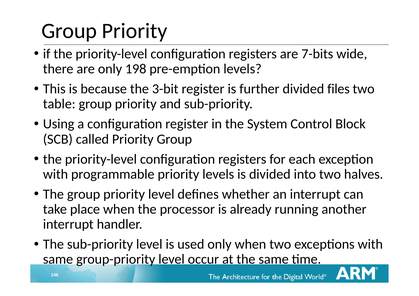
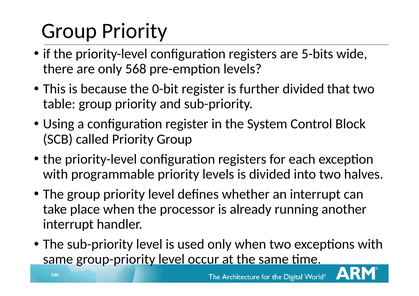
7-bits: 7-bits -> 5-bits (317, 54)
198: 198 -> 568 (136, 69)
3-bit: 3-bit -> 0-bit (165, 89)
files: files -> that (338, 89)
